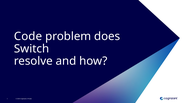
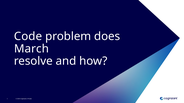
Switch: Switch -> March (31, 49)
